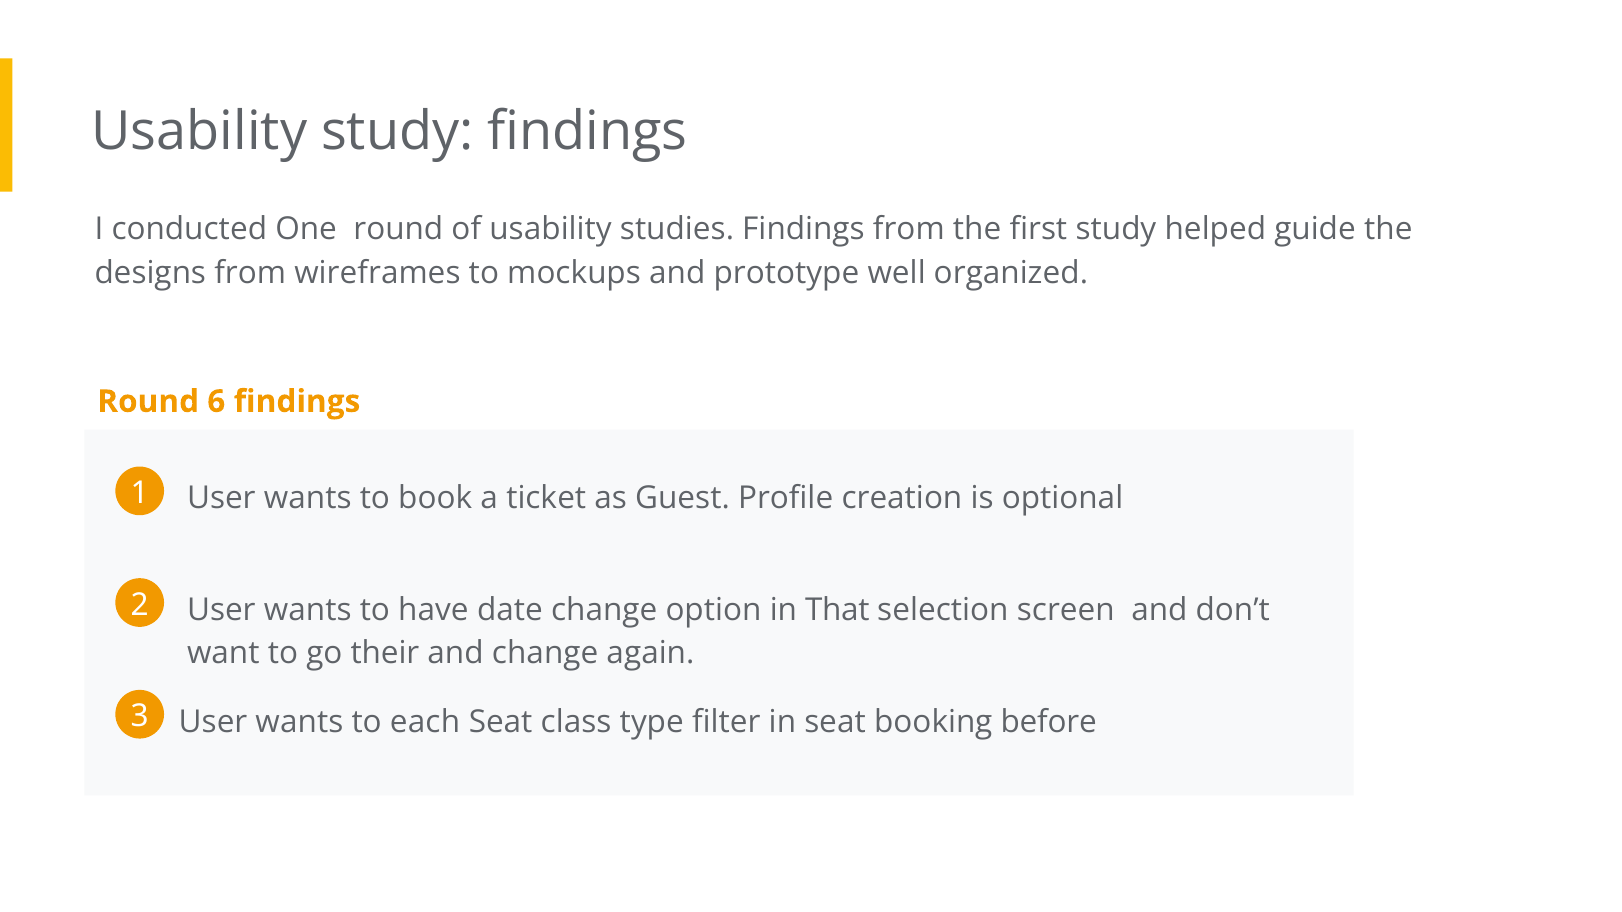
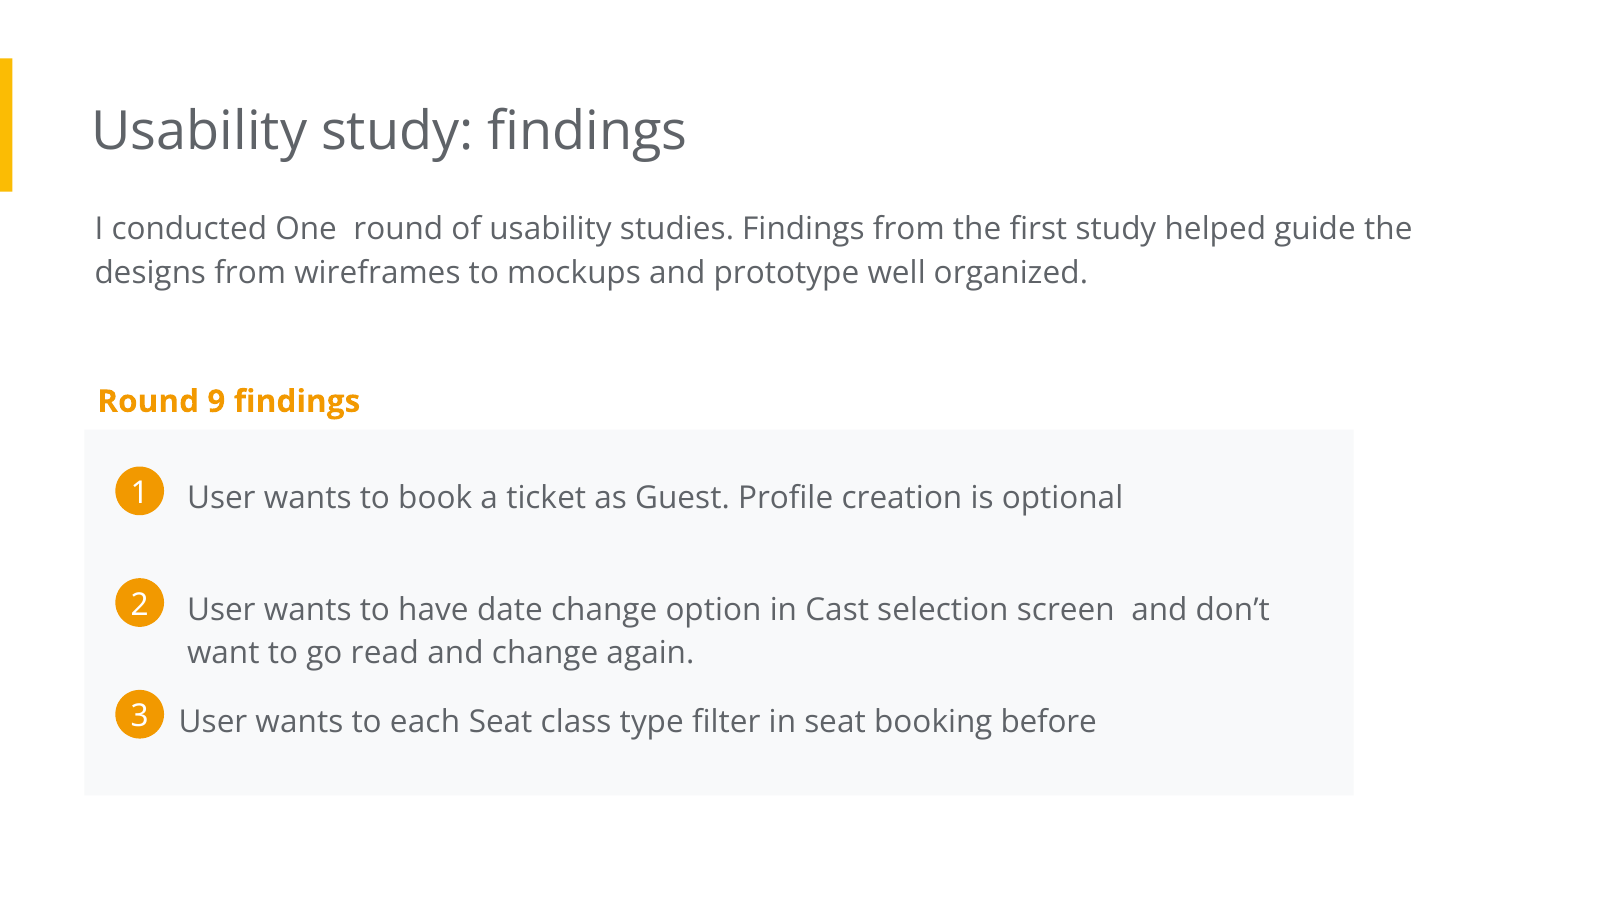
6: 6 -> 9 (216, 402)
That: That -> Cast (837, 610)
their: their -> read (385, 654)
